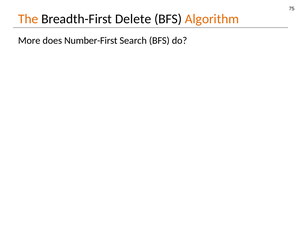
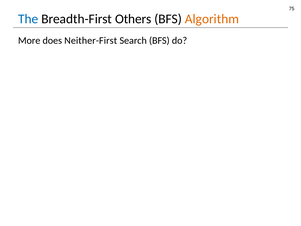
The colour: orange -> blue (28, 19)
Delete: Delete -> Others (133, 19)
Number-First: Number-First -> Neither-First (91, 41)
